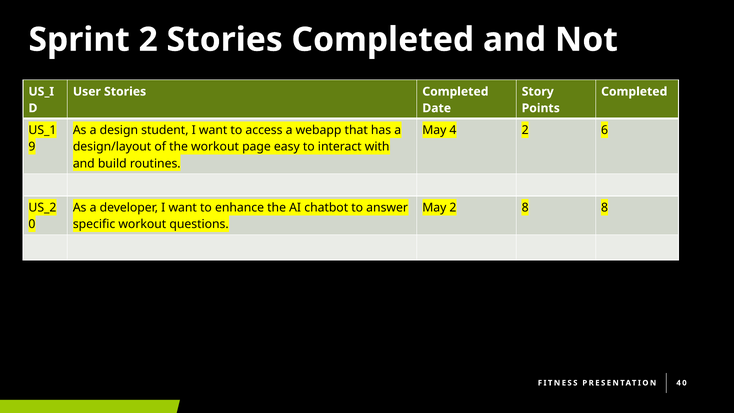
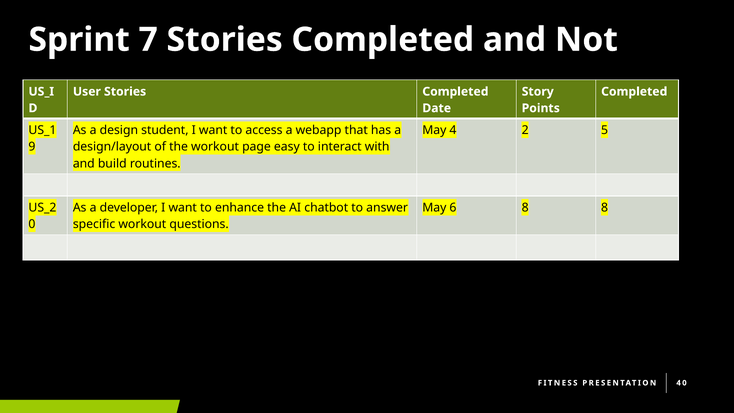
Sprint 2: 2 -> 7 (148, 40)
6: 6 -> 5 (605, 130)
May 2: 2 -> 6 (453, 208)
